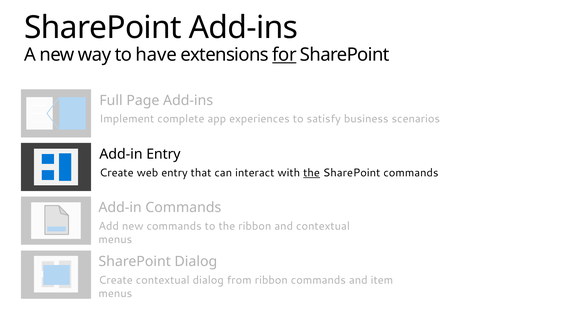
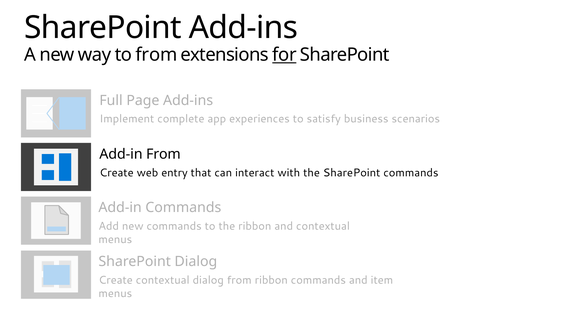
to have: have -> from (156, 55)
Add-in Entry: Entry -> From (163, 154)
the underline: present -> none (312, 173)
